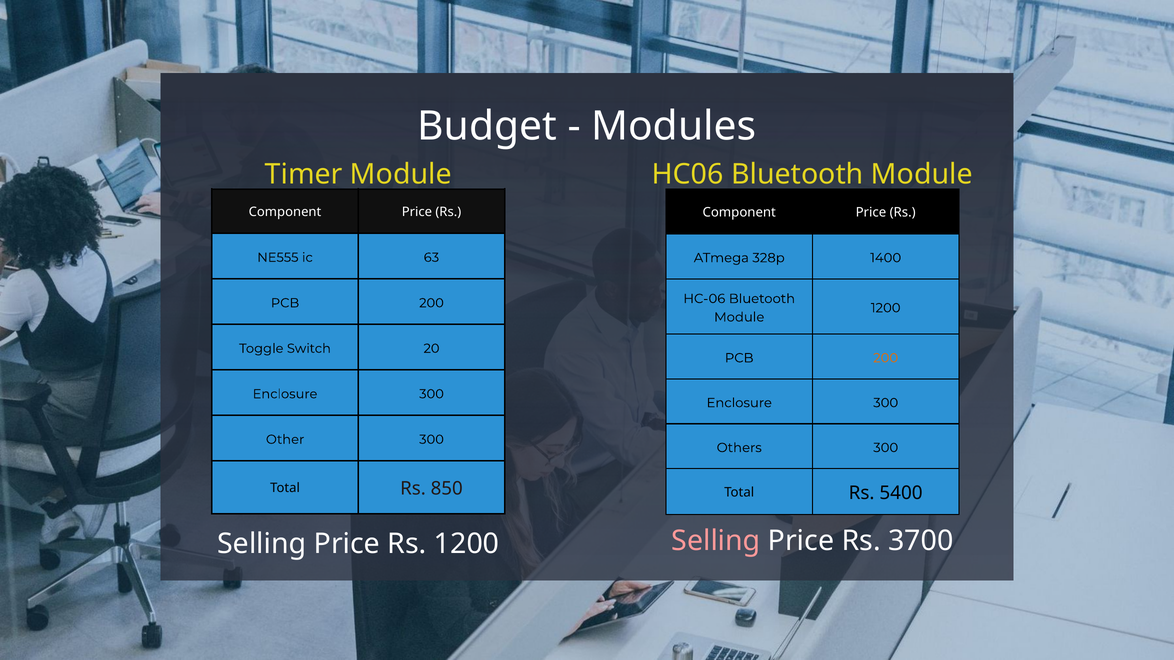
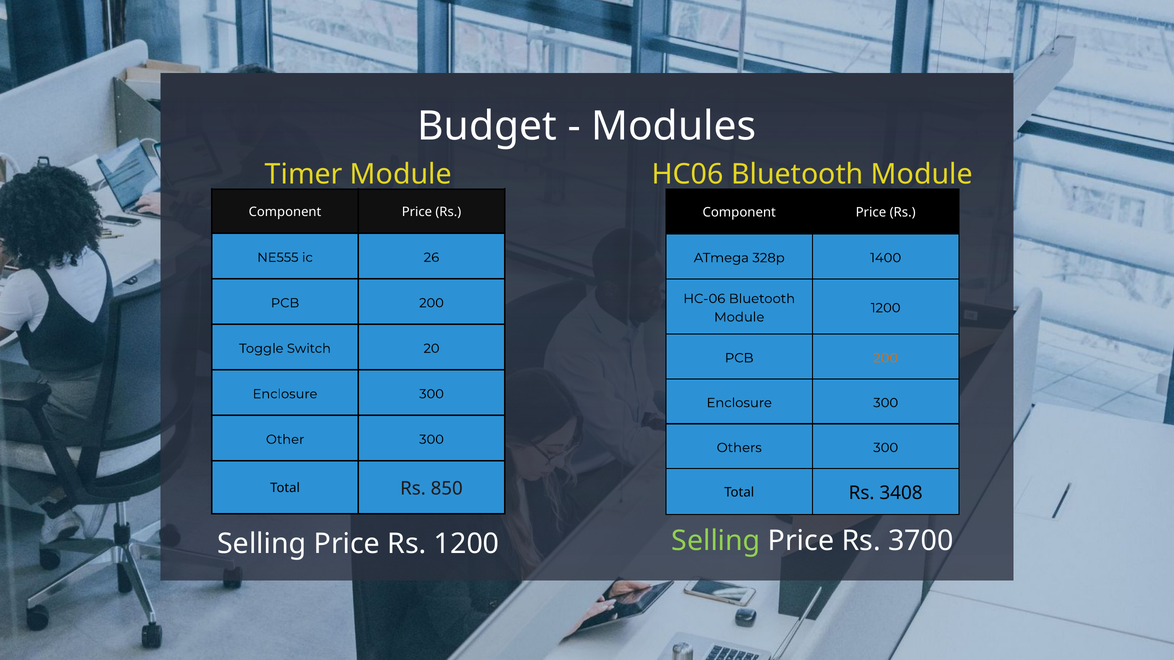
63: 63 -> 26 (431, 258)
5400: 5400 -> 3408 (901, 493)
Selling colour: pink -> light green (716, 541)
